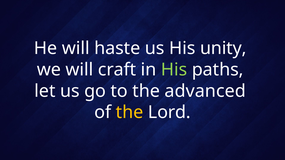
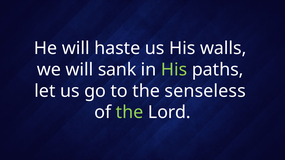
unity: unity -> walls (223, 48)
craft: craft -> sank (117, 70)
advanced: advanced -> senseless (205, 91)
the colour: yellow -> light green (130, 113)
